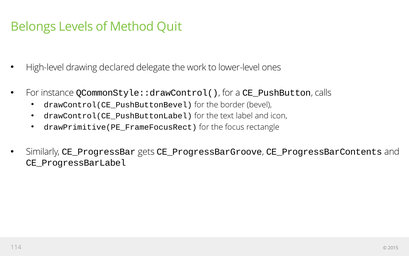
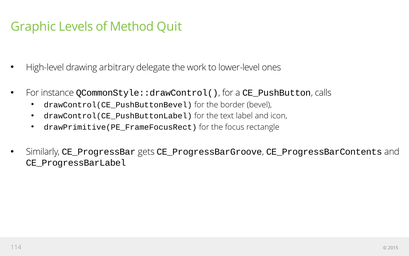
Belongs: Belongs -> Graphic (33, 27)
declared: declared -> arbitrary (117, 67)
